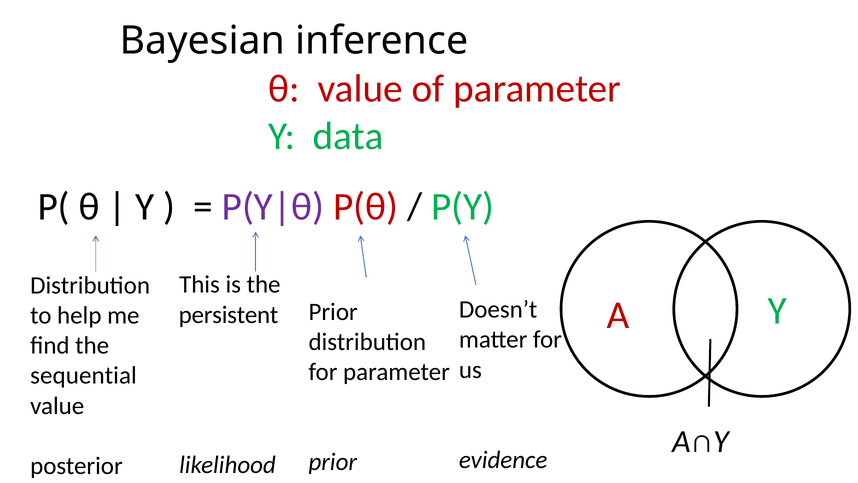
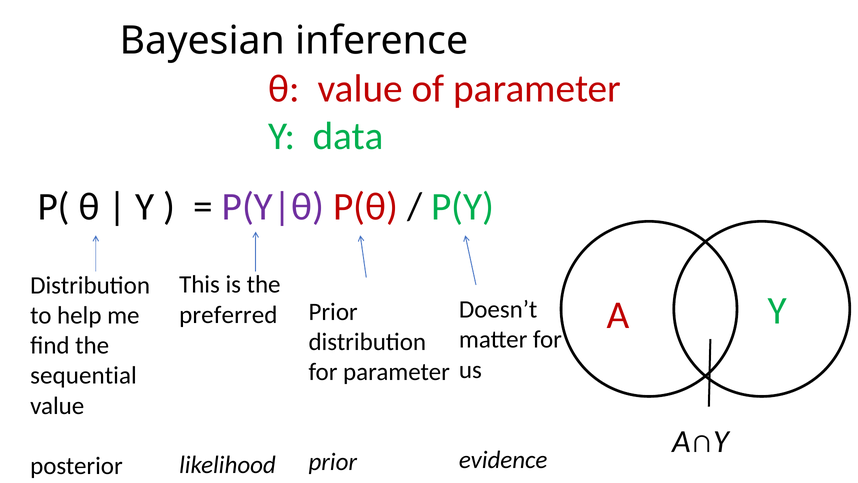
persistent: persistent -> preferred (228, 315)
